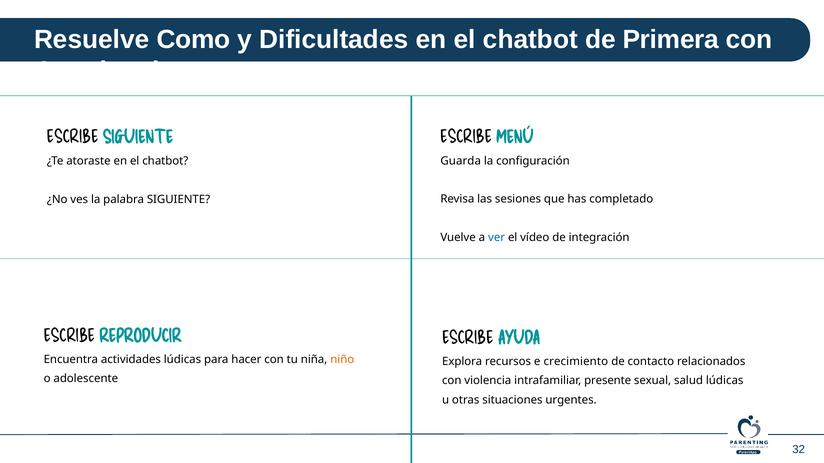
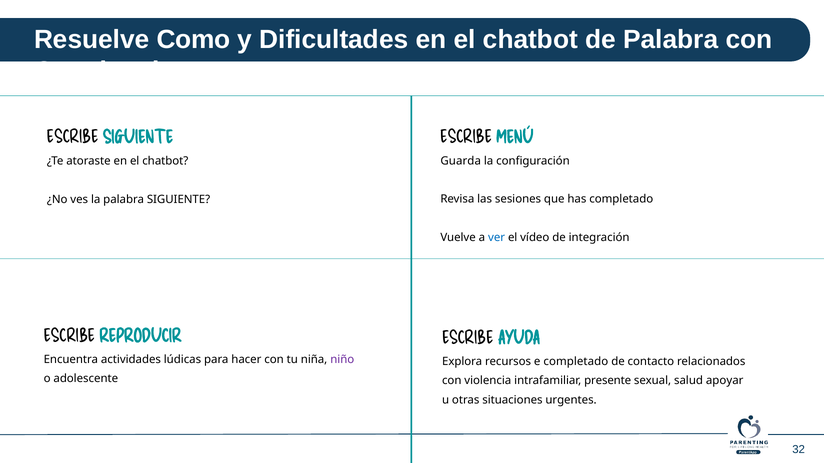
de Primera: Primera -> Palabra (671, 40)
niño colour: orange -> purple (342, 360)
e crecimiento: crecimiento -> completado (576, 362)
salud lúdicas: lúdicas -> apoyar (725, 381)
